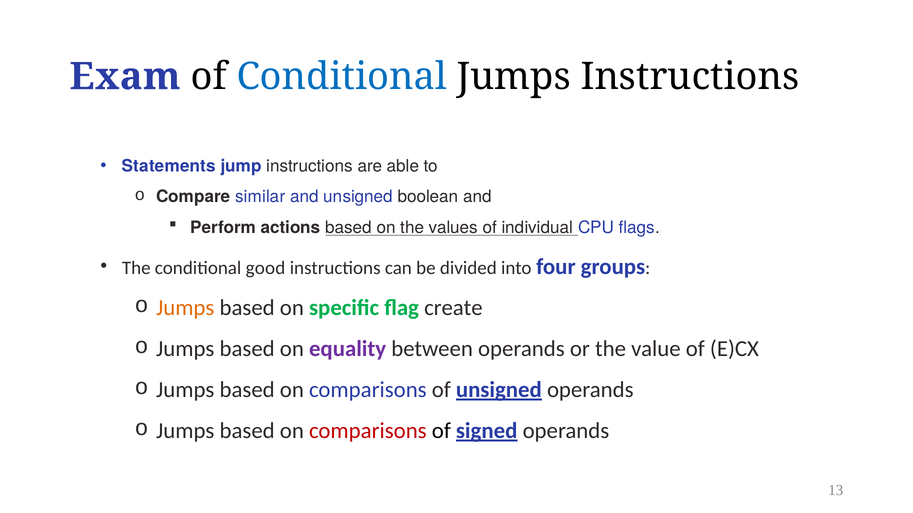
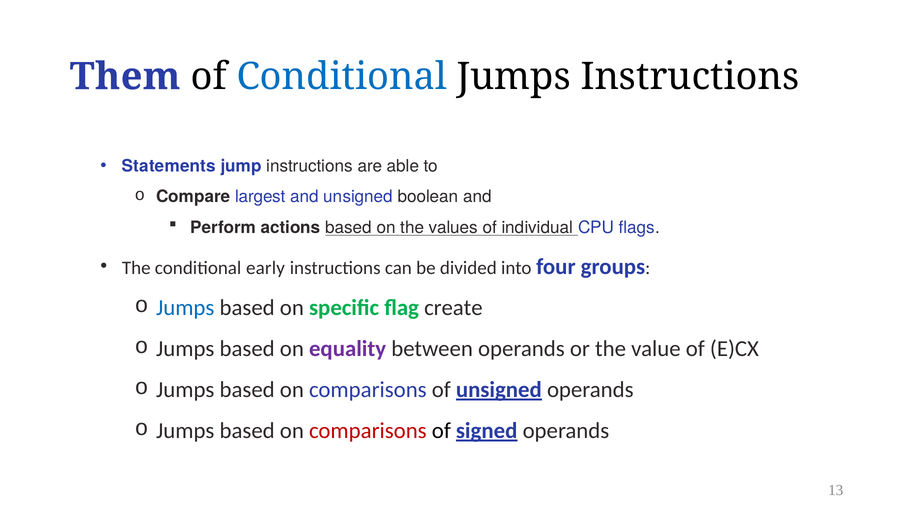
Exam: Exam -> Them (125, 77)
similar: similar -> largest (260, 197)
good: good -> early (265, 268)
Jumps colour: orange -> blue (185, 308)
